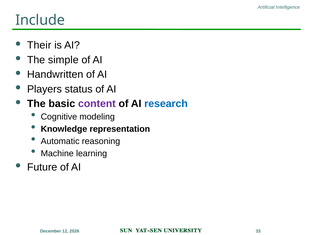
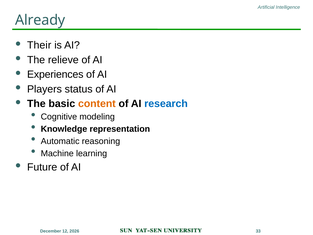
Include: Include -> Already (40, 20)
simple: simple -> relieve (63, 60)
Handwritten: Handwritten -> Experiences (55, 74)
content colour: purple -> orange (97, 104)
